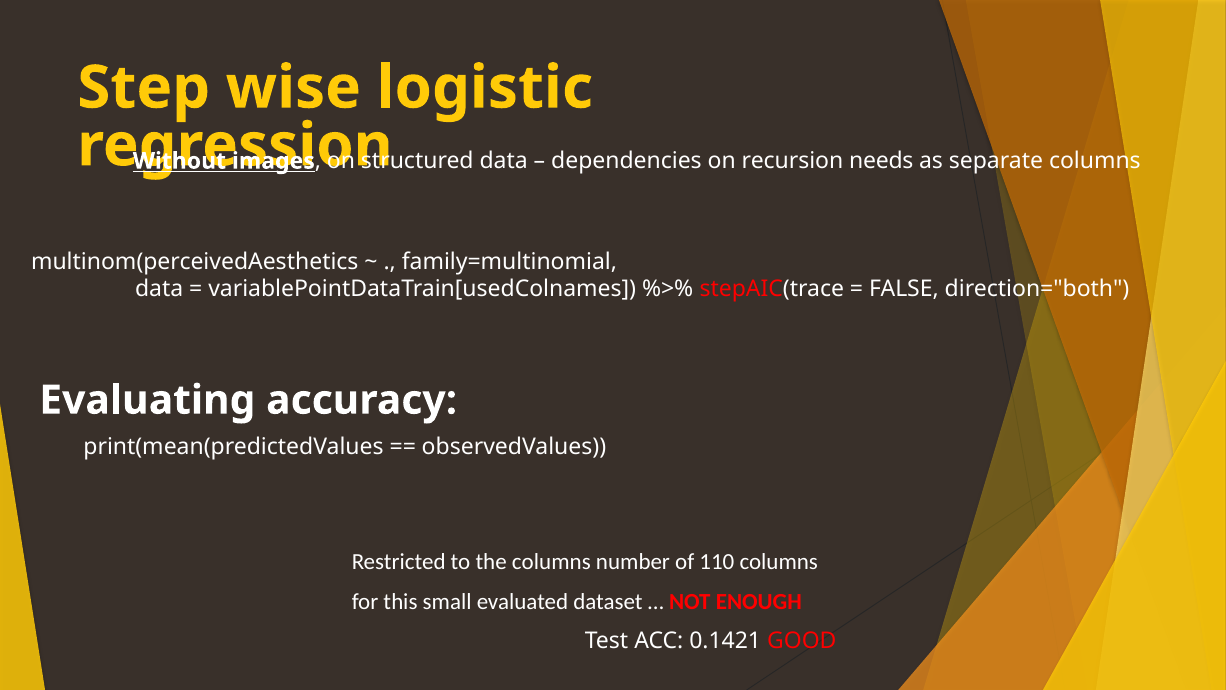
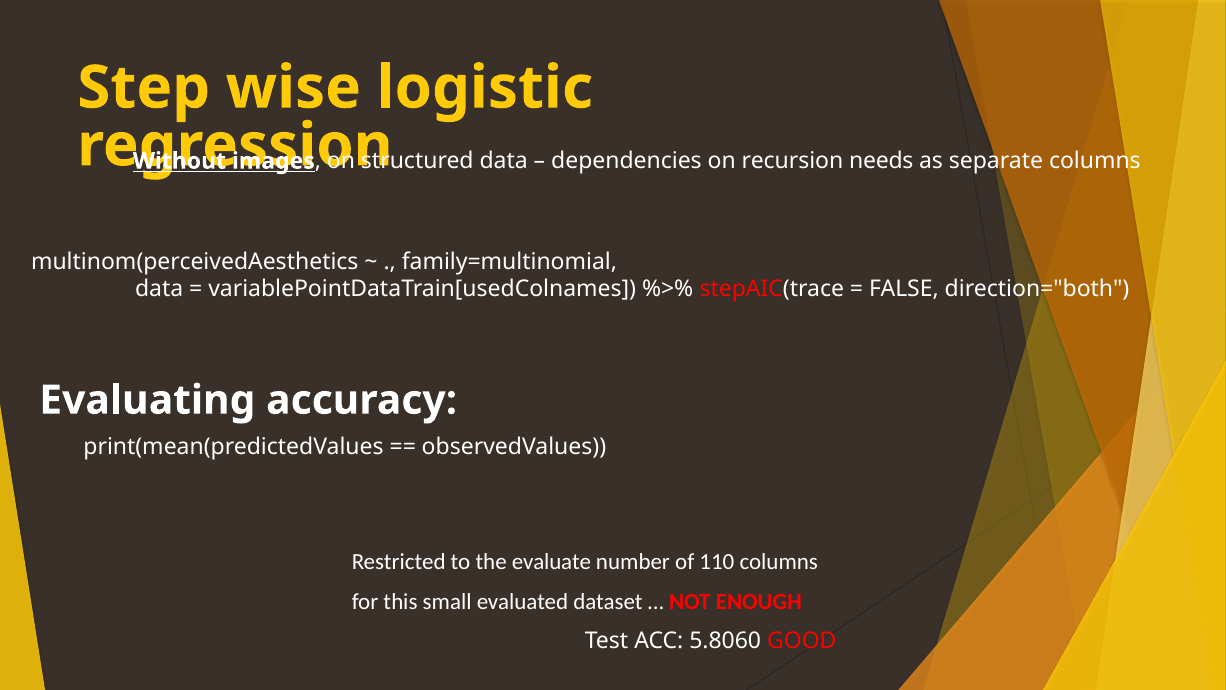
the columns: columns -> evaluate (551, 561)
0.1421: 0.1421 -> 5.8060 (725, 641)
